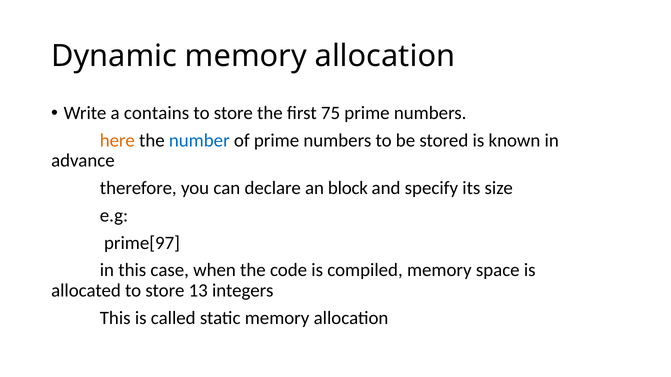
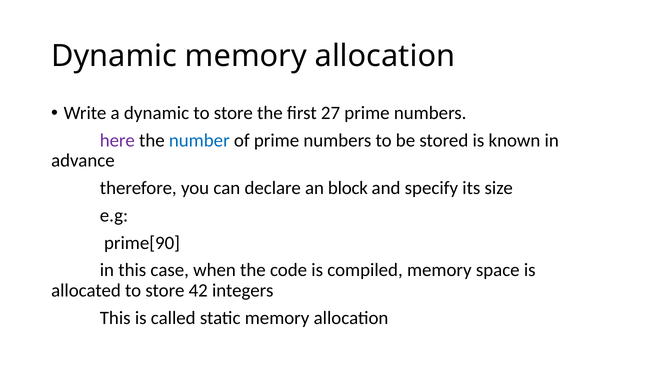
a contains: contains -> dynamic (157, 113)
75: 75 -> 27 (331, 113)
here colour: orange -> purple (117, 140)
prime[97: prime[97 -> prime[90 (142, 243)
13: 13 -> 42 (198, 291)
